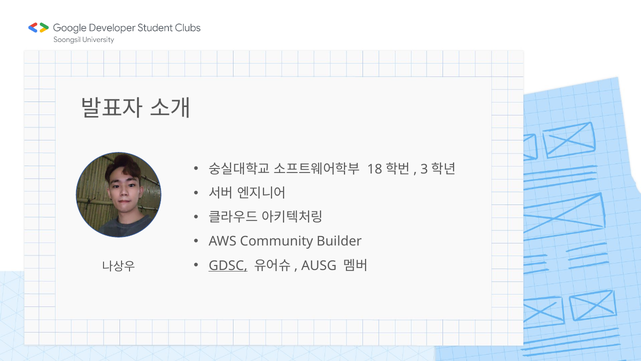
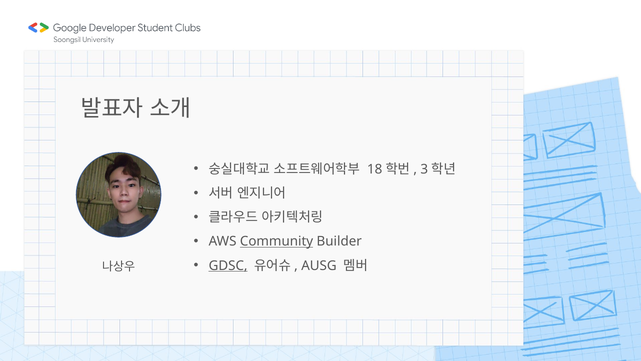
Community underline: none -> present (277, 241)
